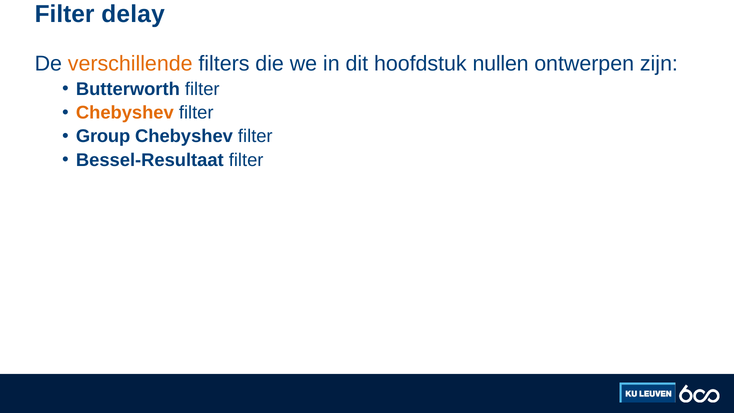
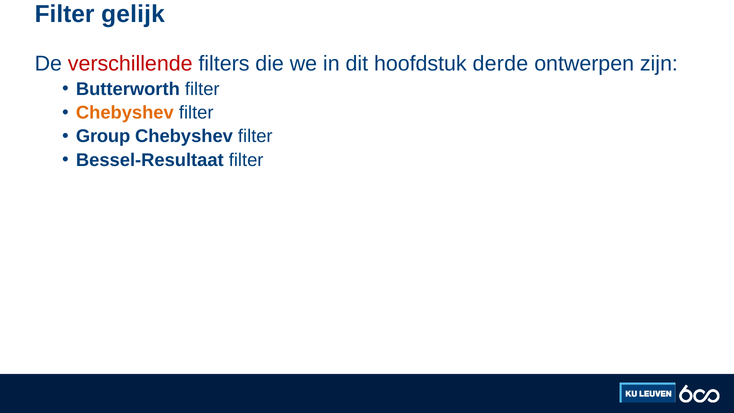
delay: delay -> gelijk (133, 14)
verschillende colour: orange -> red (130, 64)
nullen: nullen -> derde (500, 64)
